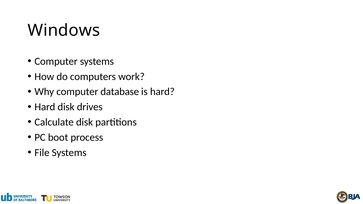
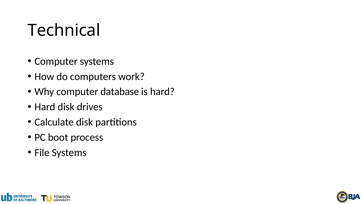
Windows: Windows -> Technical (64, 30)
